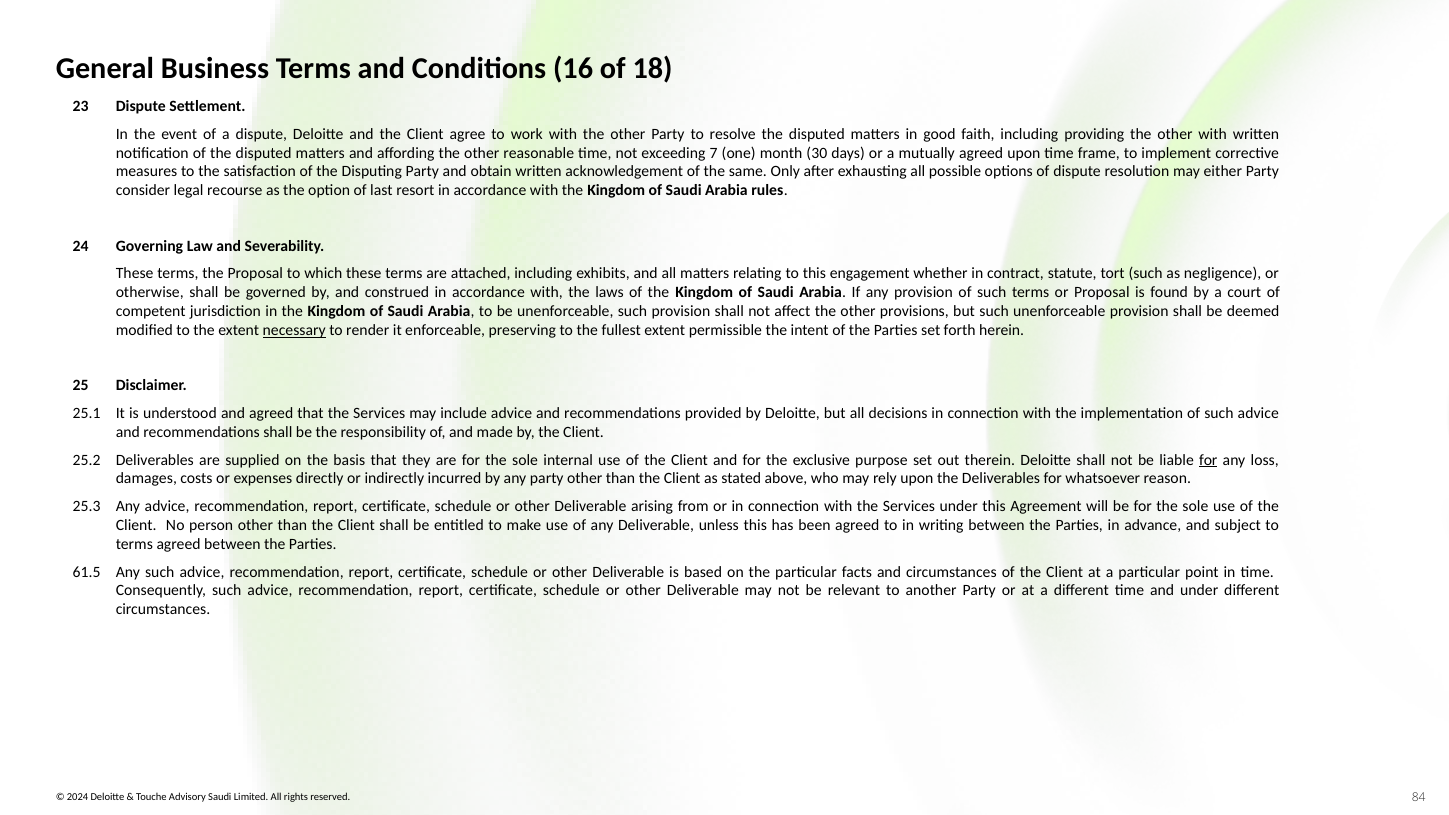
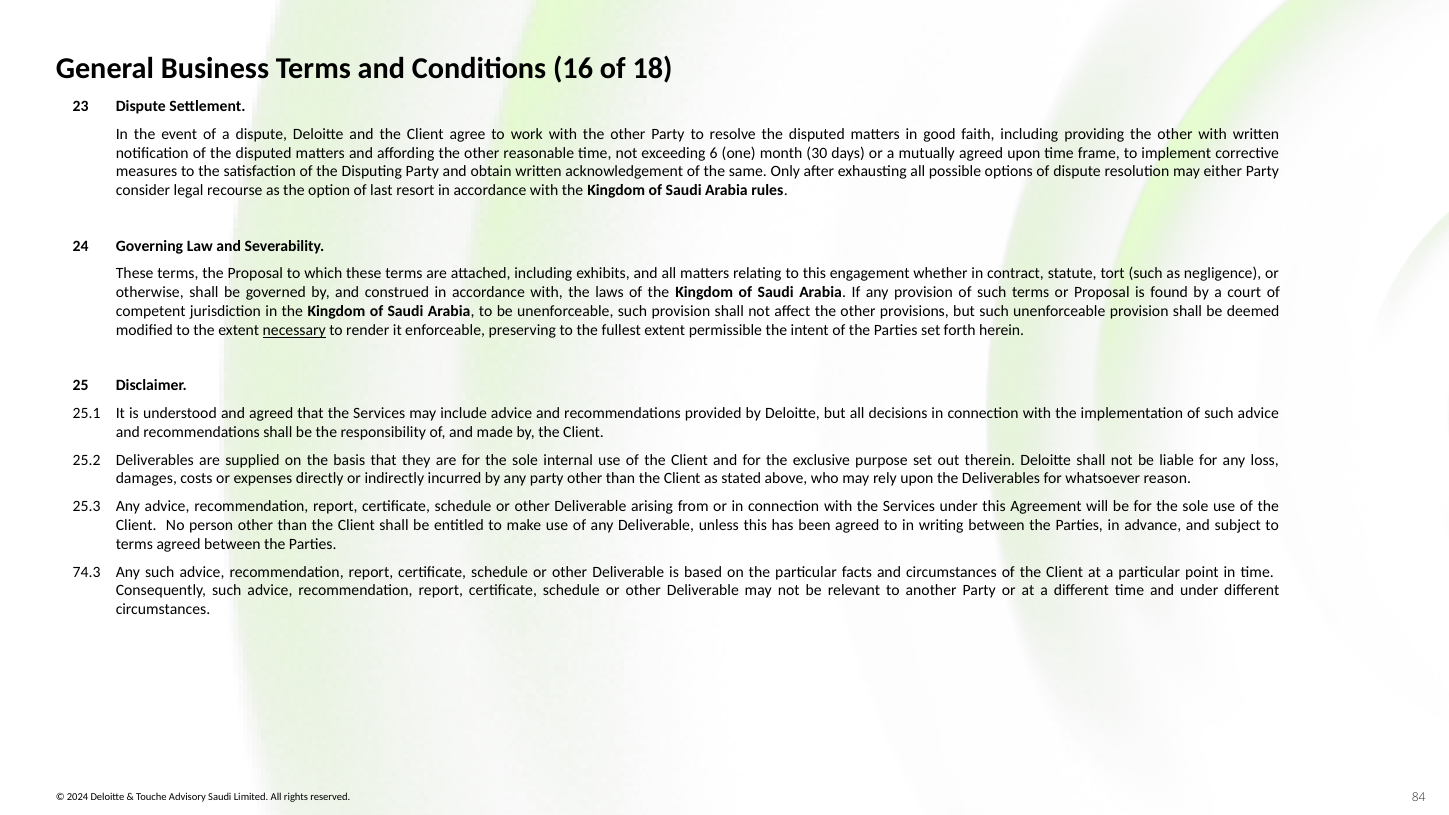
7: 7 -> 6 (714, 153)
for underline: present -> none (1208, 460)
61.5: 61.5 -> 74.3 (87, 572)
